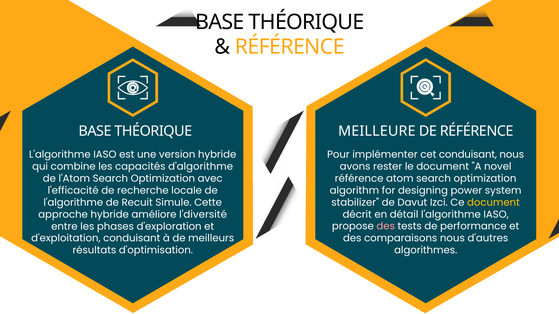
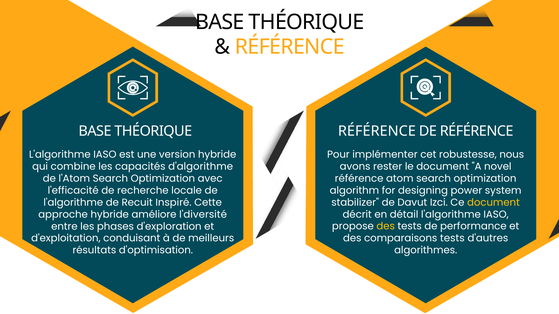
THÉORIQUE MEILLEURE: MEILLEURE -> RÉFÉRENCE (377, 131)
cet conduisant: conduisant -> robustesse (468, 155)
Simule: Simule -> Inspiré (173, 203)
des colour: pink -> yellow (386, 227)
comparaisons nous: nous -> tests (452, 239)
